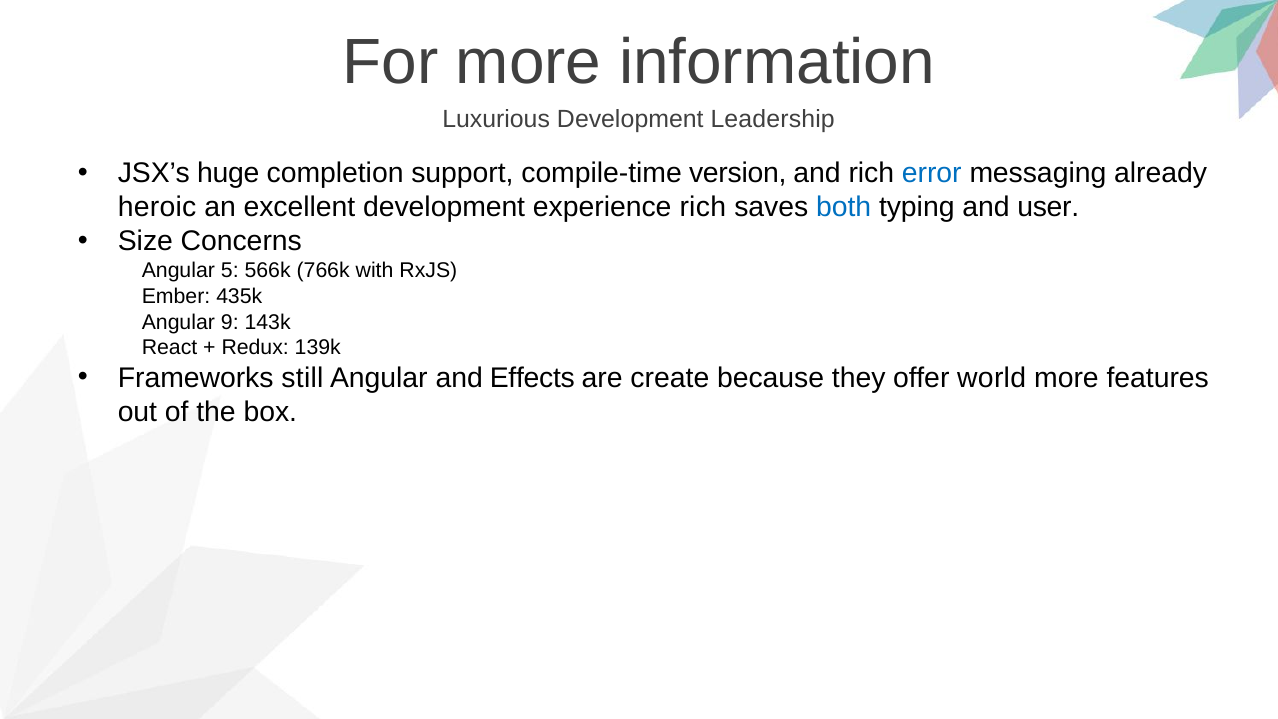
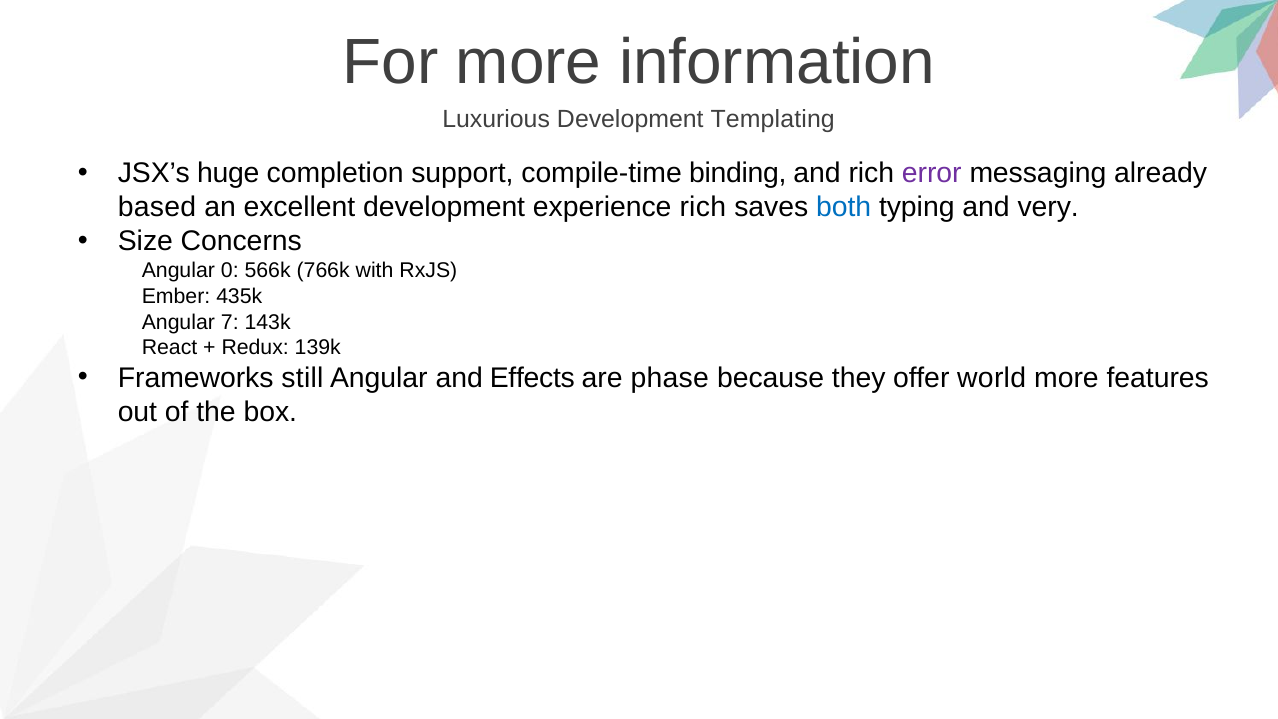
Leadership: Leadership -> Templating (773, 120)
version: version -> binding (738, 173)
error colour: blue -> purple (932, 173)
heroic: heroic -> based (157, 207)
user: user -> very (1048, 207)
5: 5 -> 0 (230, 271)
9: 9 -> 7 (230, 322)
create: create -> phase (670, 378)
